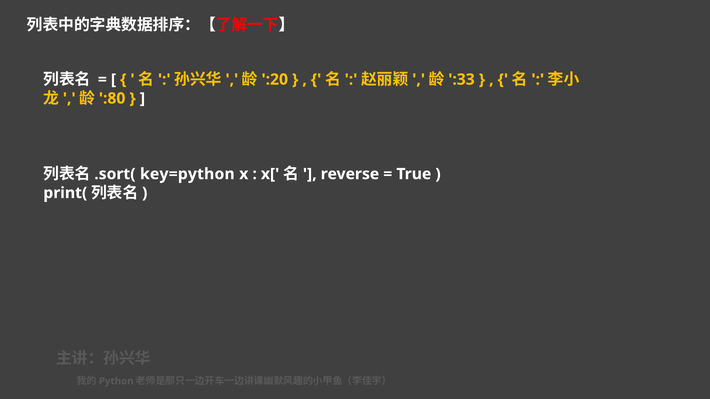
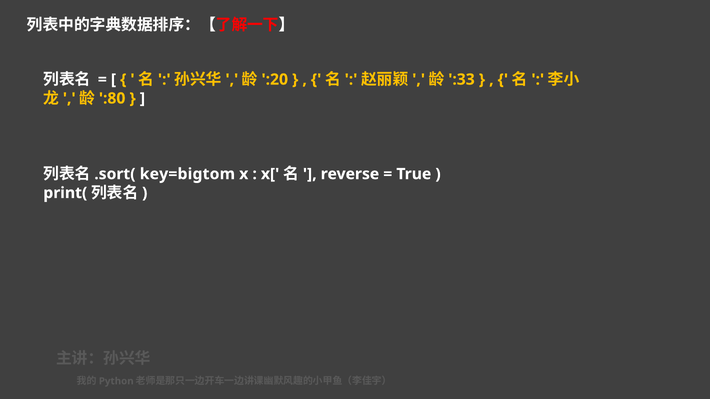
key=python: key=python -> key=bigtom (187, 174)
